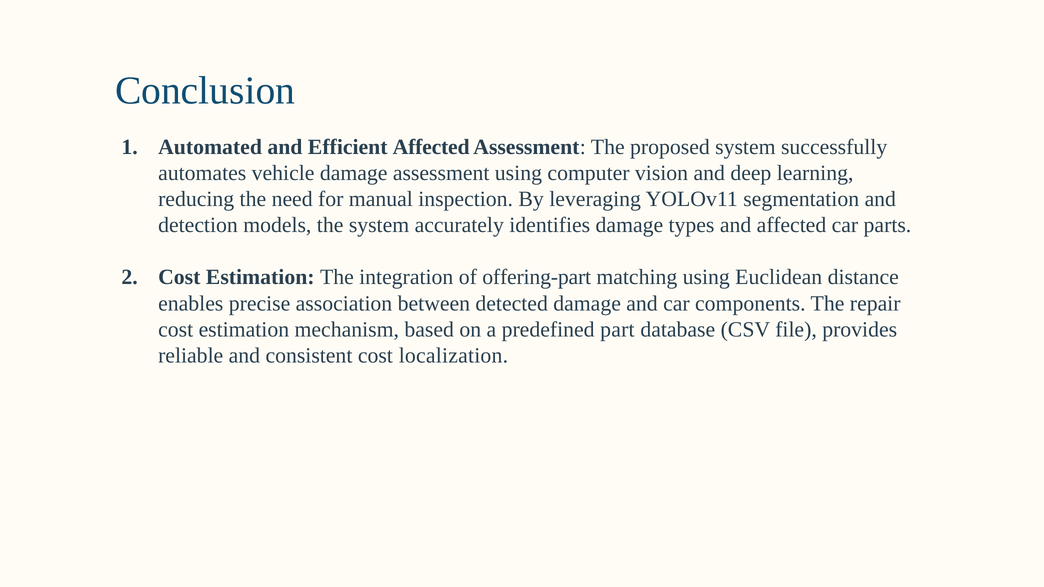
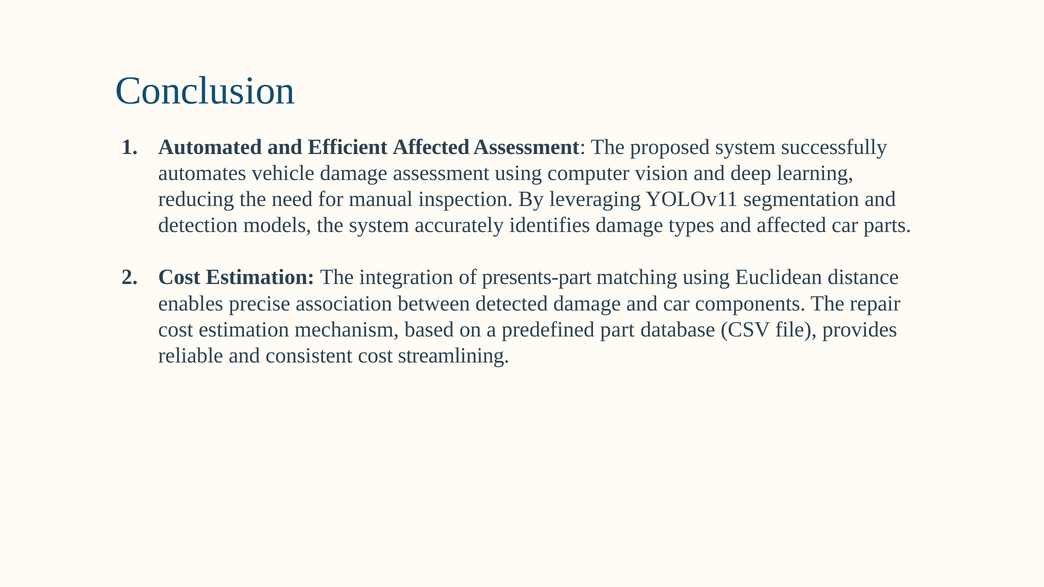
offering-part: offering-part -> presents-part (537, 277)
localization: localization -> streamlining (454, 356)
